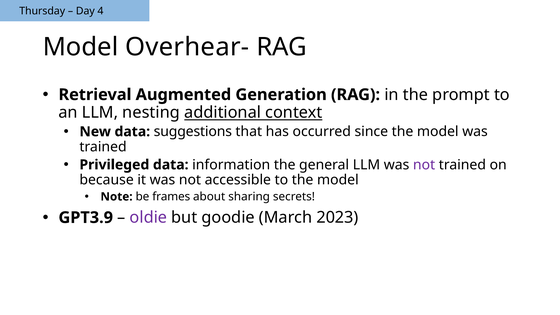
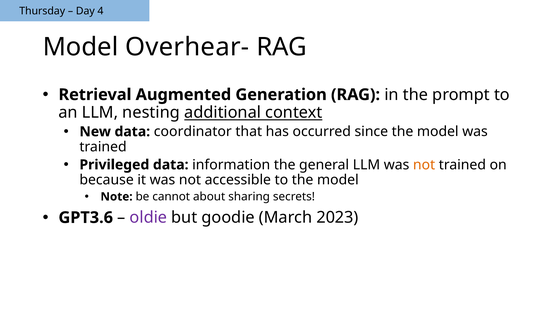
suggestions: suggestions -> coordinator (193, 132)
not colour: purple -> orange (424, 165)
frames: frames -> cannot (171, 197)
GPT3.9: GPT3.9 -> GPT3.6 (86, 218)
